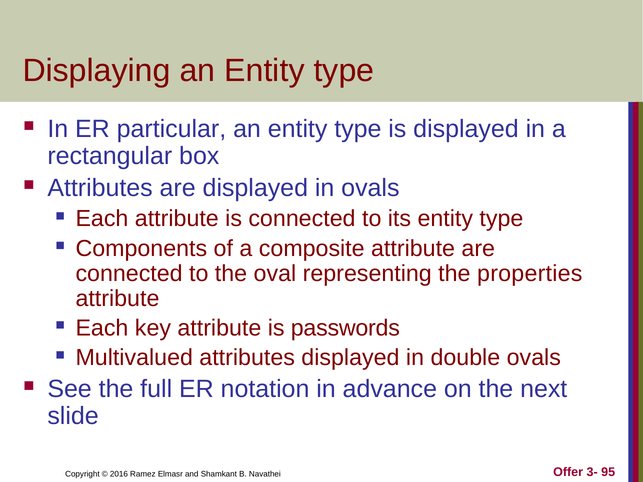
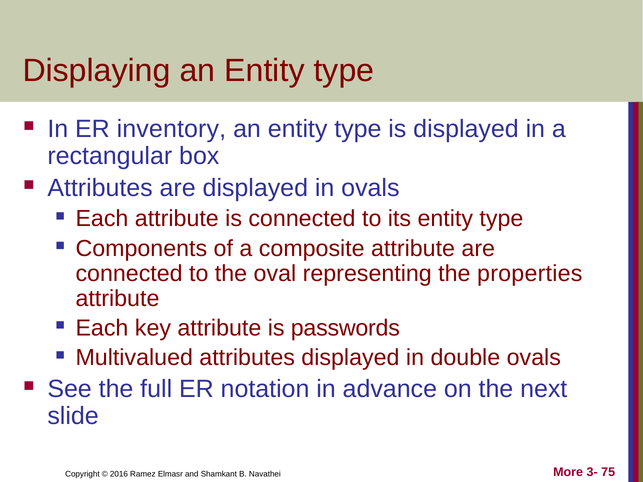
particular: particular -> inventory (171, 129)
Offer: Offer -> More (568, 472)
95: 95 -> 75 (608, 472)
